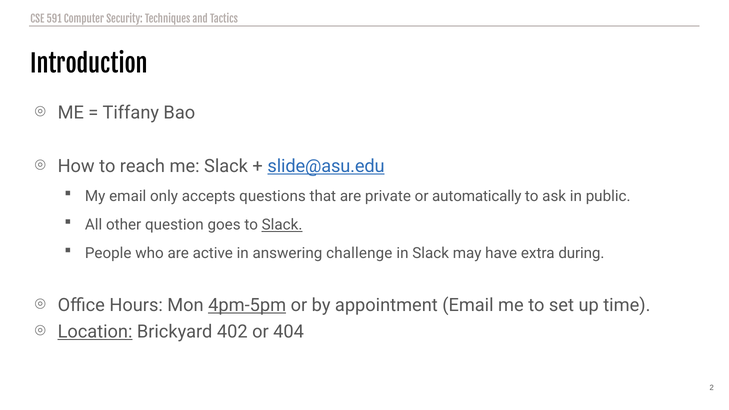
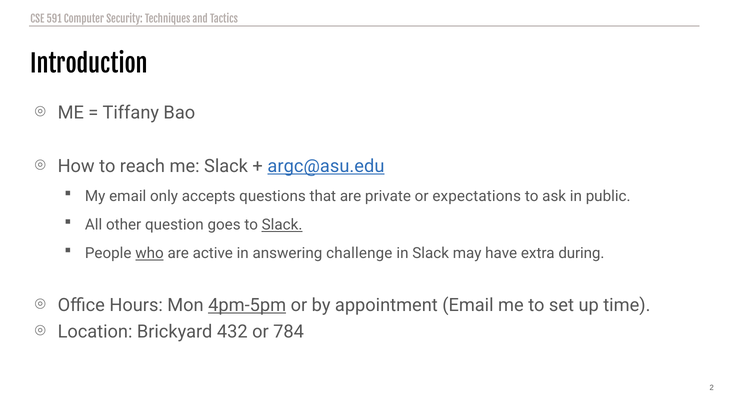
slide@asu.edu: slide@asu.edu -> argc@asu.edu (326, 166)
automatically: automatically -> expectations (477, 196)
who underline: none -> present (149, 253)
Location underline: present -> none (95, 332)
402: 402 -> 432 (232, 332)
404: 404 -> 784 (289, 332)
